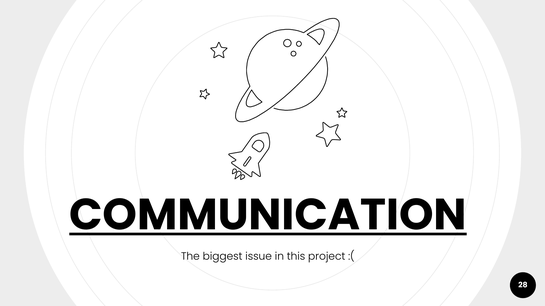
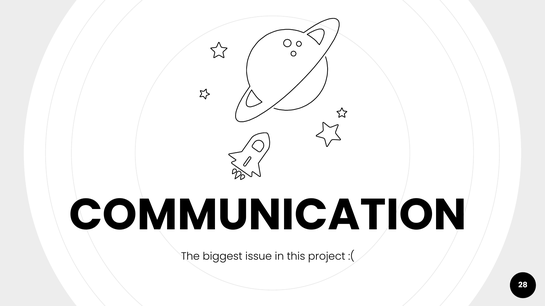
COMMUNICATION underline: present -> none (268, 215)
